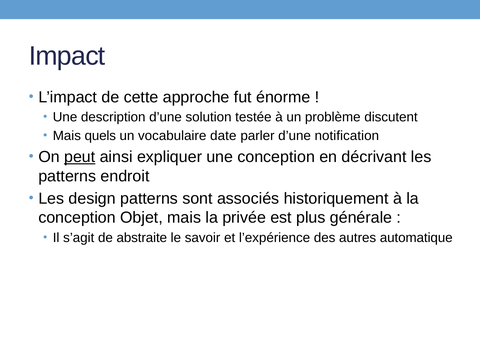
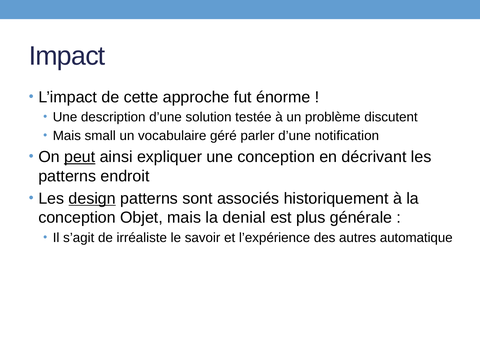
quels: quels -> small (100, 136)
date: date -> géré (223, 136)
design underline: none -> present (92, 198)
privée: privée -> denial (244, 218)
abstraite: abstraite -> irréaliste (142, 238)
